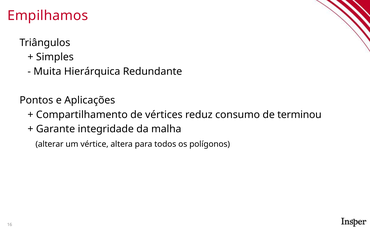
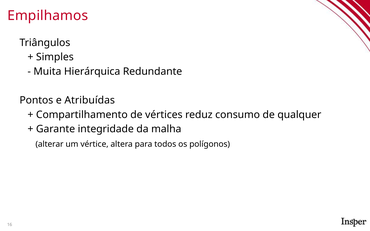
Aplicações: Aplicações -> Atribuídas (90, 100)
terminou: terminou -> qualquer (299, 115)
